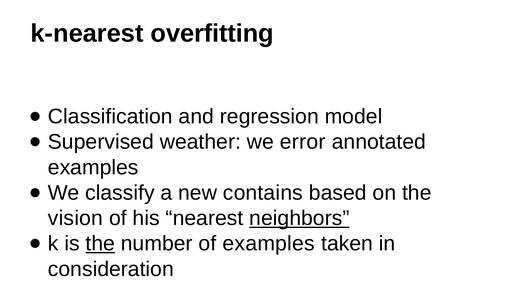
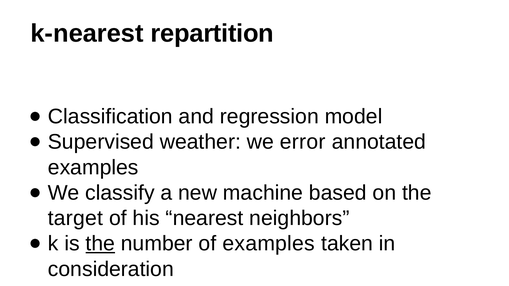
overfitting: overfitting -> repartition (212, 34)
contains: contains -> machine (263, 193)
vision: vision -> target (75, 218)
neighbors underline: present -> none (299, 218)
